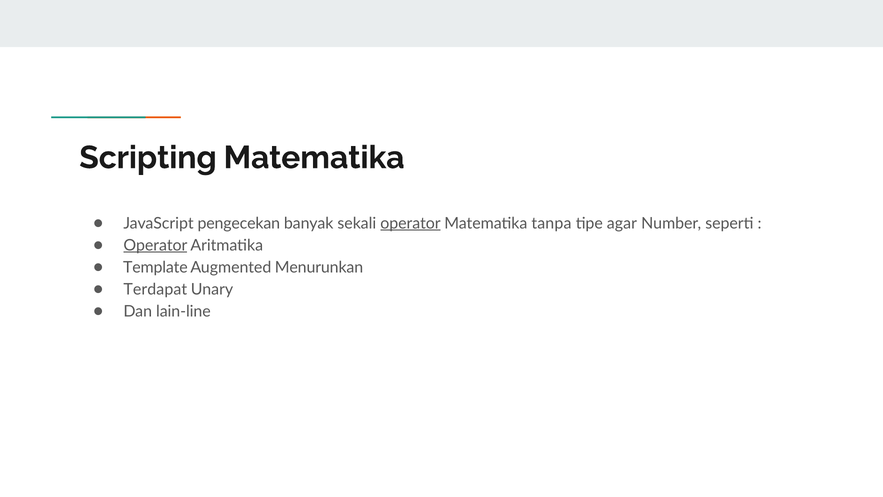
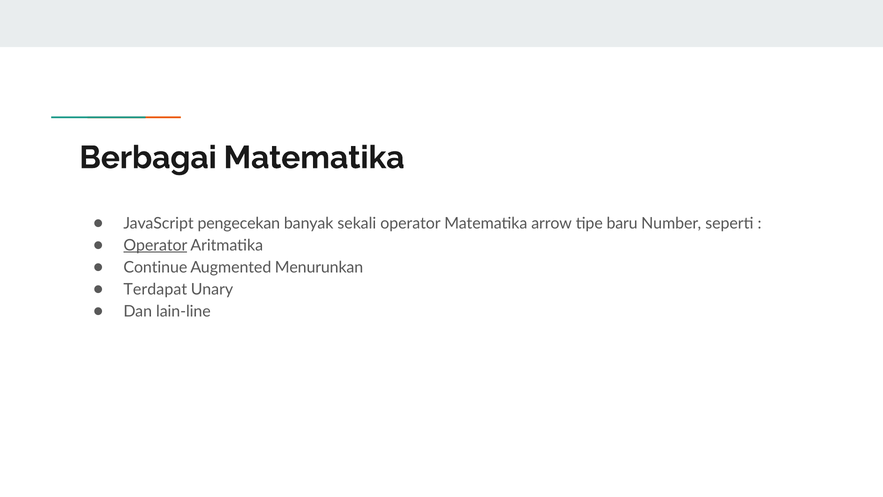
Scripting: Scripting -> Berbagai (148, 158)
operator underline: present -> none (410, 223)
tanpa: tanpa -> arrow (552, 223)
agar: agar -> baru (622, 223)
Template: Template -> Continue (155, 267)
